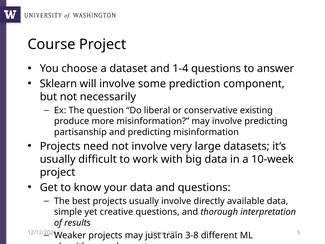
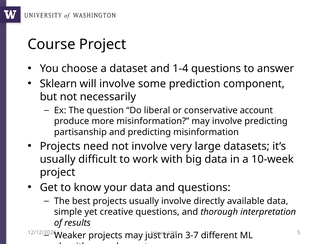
existing: existing -> account (256, 110)
3-8: 3-8 -> 3-7 (192, 235)
